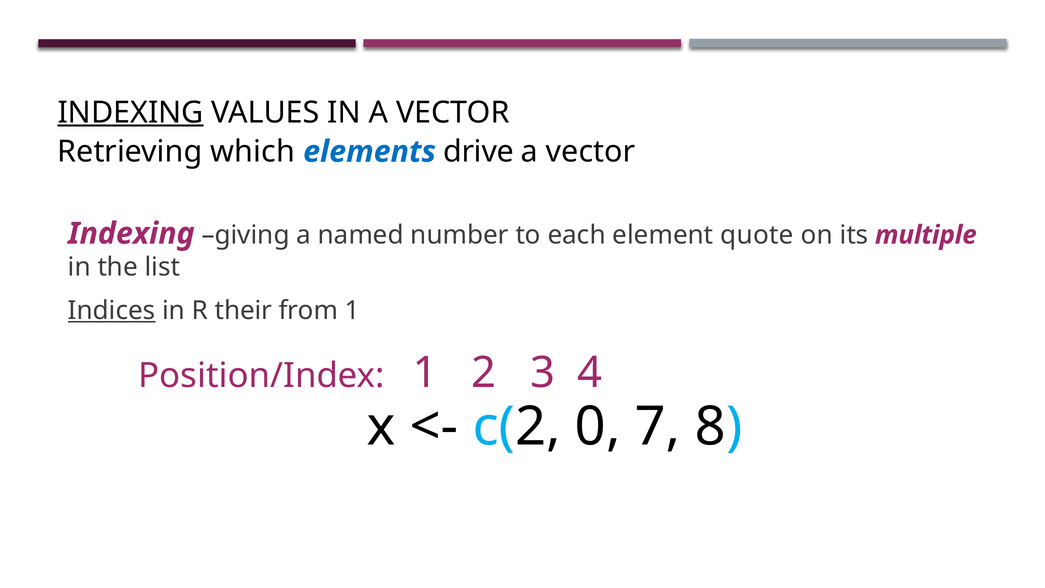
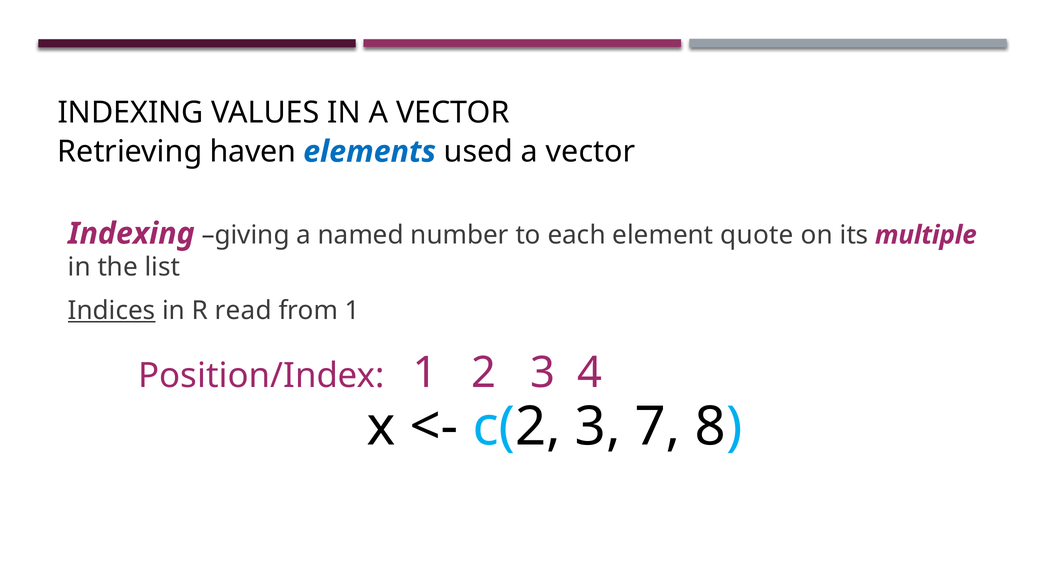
INDEXING underline: present -> none (131, 112)
which: which -> haven (253, 152)
drive: drive -> used (478, 152)
their: their -> read (243, 310)
c(2 0: 0 -> 3 (598, 427)
